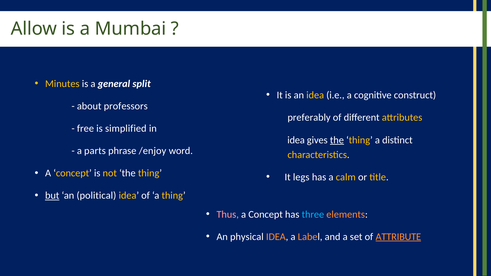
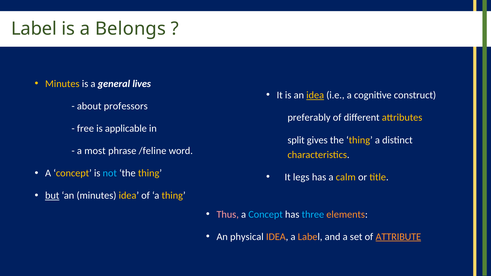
Allow: Allow -> Label (34, 29)
Mumbai: Mumbai -> Belongs (130, 29)
split: split -> lives (142, 84)
idea underline: none -> present (315, 95)
simplified: simplified -> applicable (126, 129)
idea: idea -> split (296, 140)
the underline: present -> none (337, 140)
parts: parts -> most (95, 151)
/enjoy: /enjoy -> /feline (153, 151)
not colour: yellow -> light blue (110, 173)
an political: political -> minutes (96, 196)
Concept colour: white -> light blue (266, 214)
